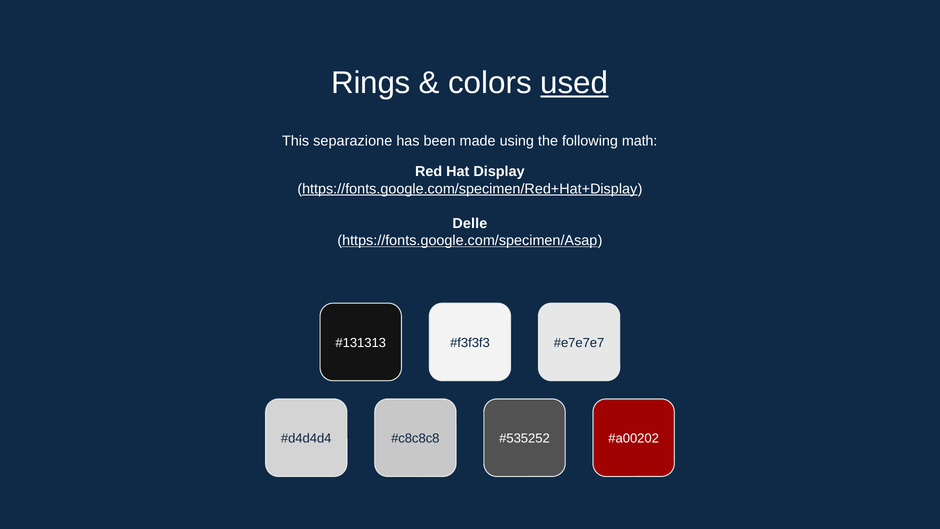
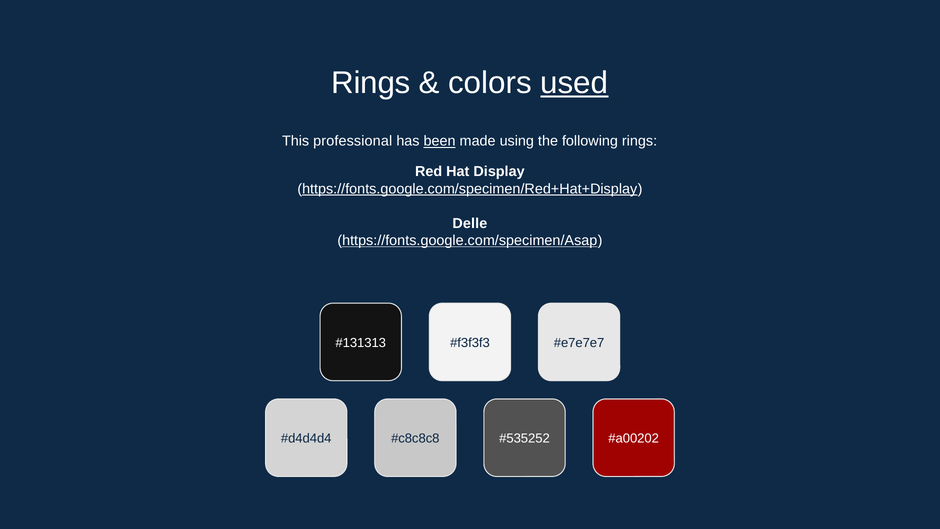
separazione: separazione -> professional (353, 141)
been underline: none -> present (440, 141)
following math: math -> rings (640, 141)
